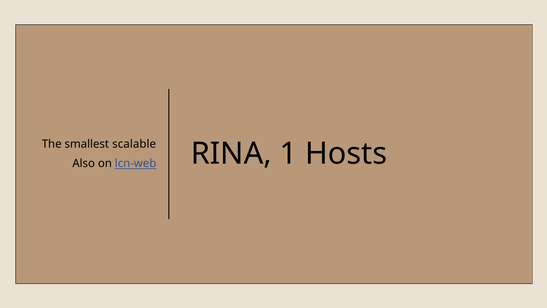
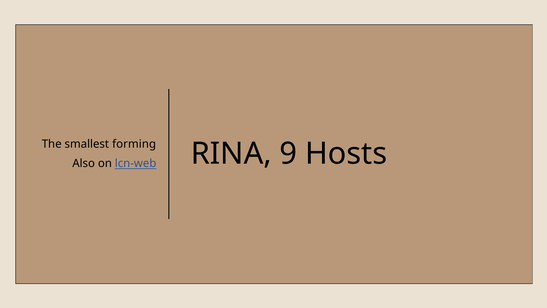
scalable: scalable -> forming (134, 144)
1: 1 -> 9 (288, 154)
